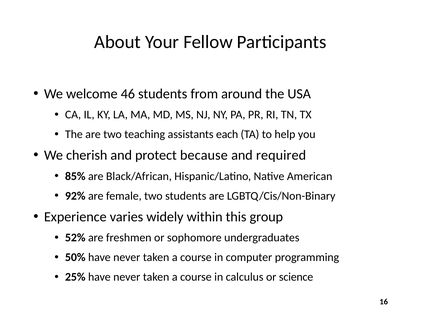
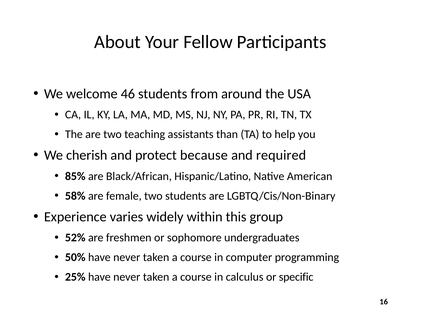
each: each -> than (227, 134)
92%: 92% -> 58% (75, 196)
science: science -> specific (296, 277)
